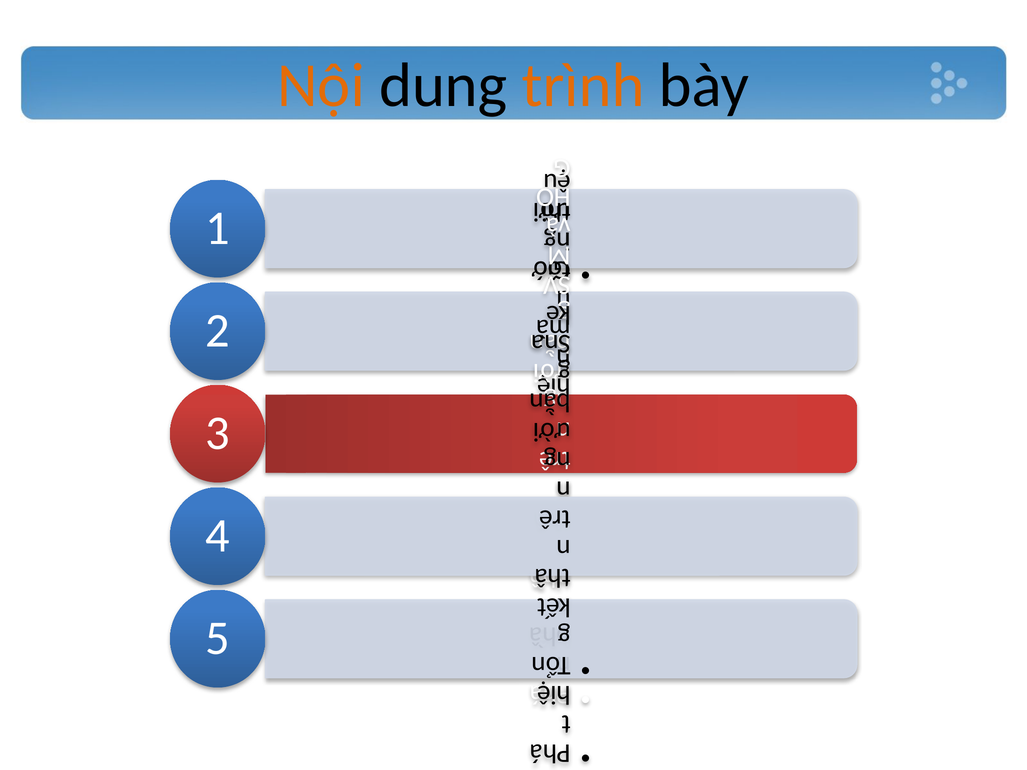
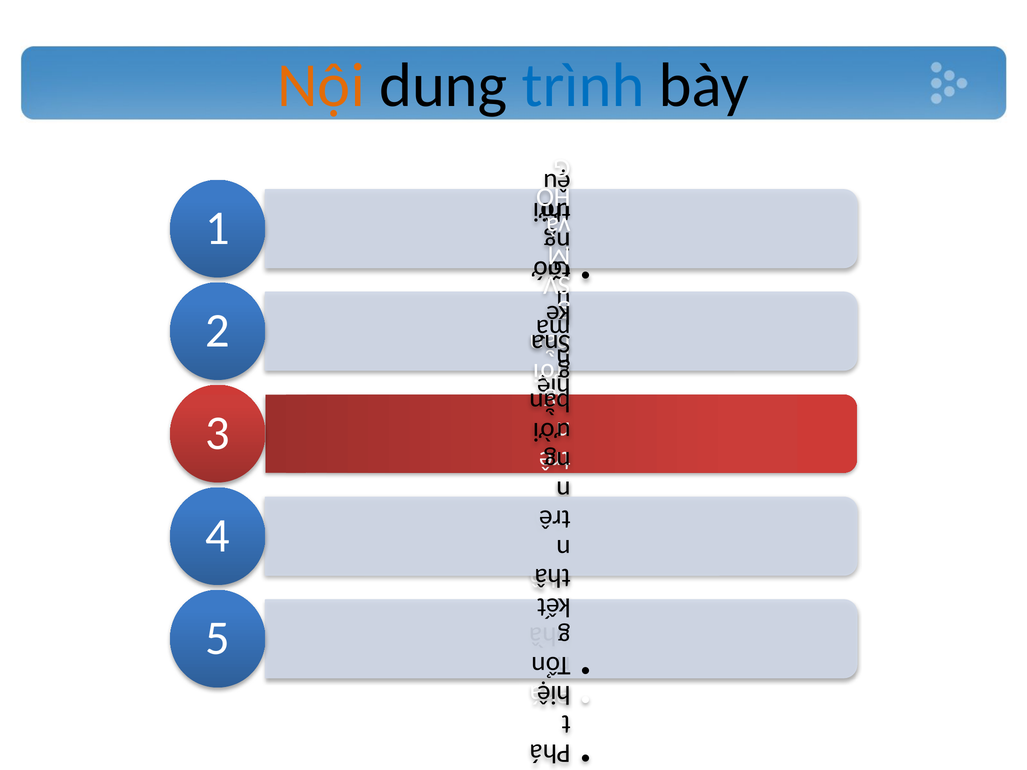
trình colour: orange -> blue (583, 86)
